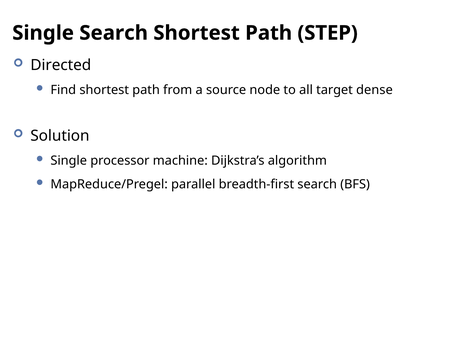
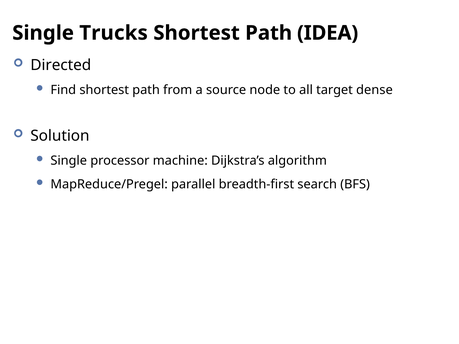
Single Search: Search -> Trucks (114, 33)
STEP: STEP -> IDEA (328, 33)
